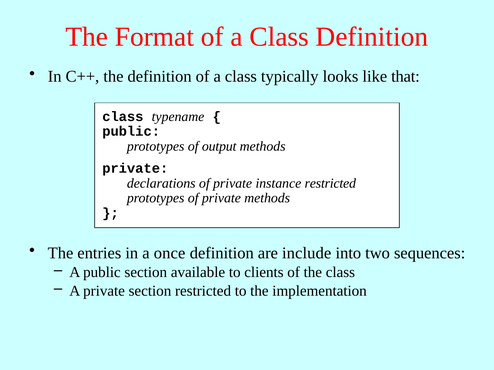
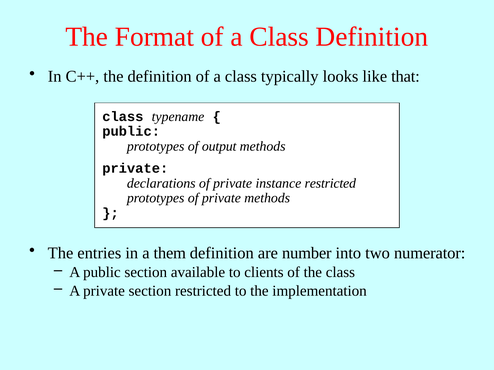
once: once -> them (170, 253)
include: include -> number (307, 253)
sequences: sequences -> numerator (430, 253)
